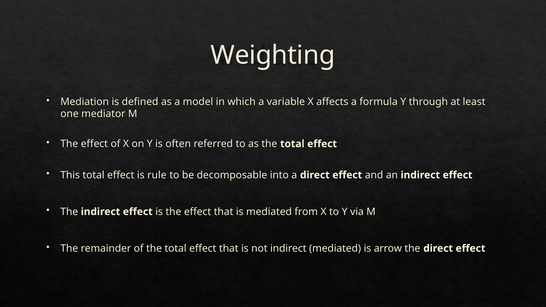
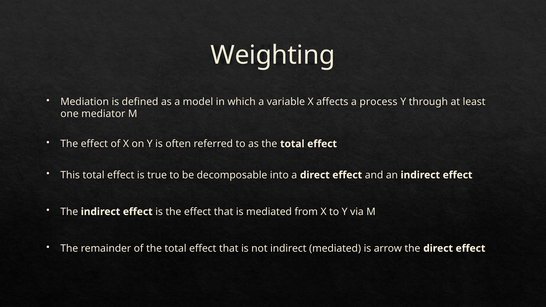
formula: formula -> process (378, 102)
rule: rule -> true (157, 175)
